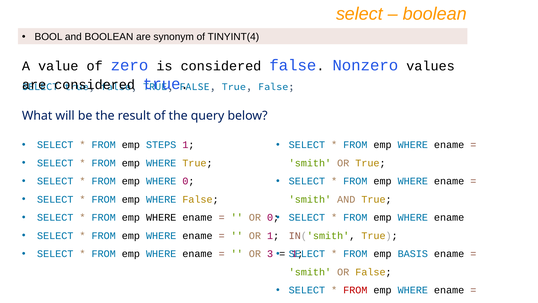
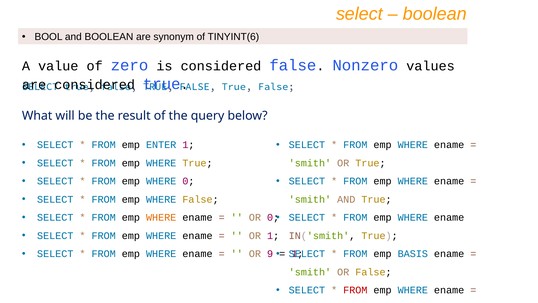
TINYINT(4: TINYINT(4 -> TINYINT(6 (233, 37)
STEPS: STEPS -> ENTER (161, 145)
WHERE colour: black -> orange (161, 217)
3: 3 -> 9 (270, 254)
